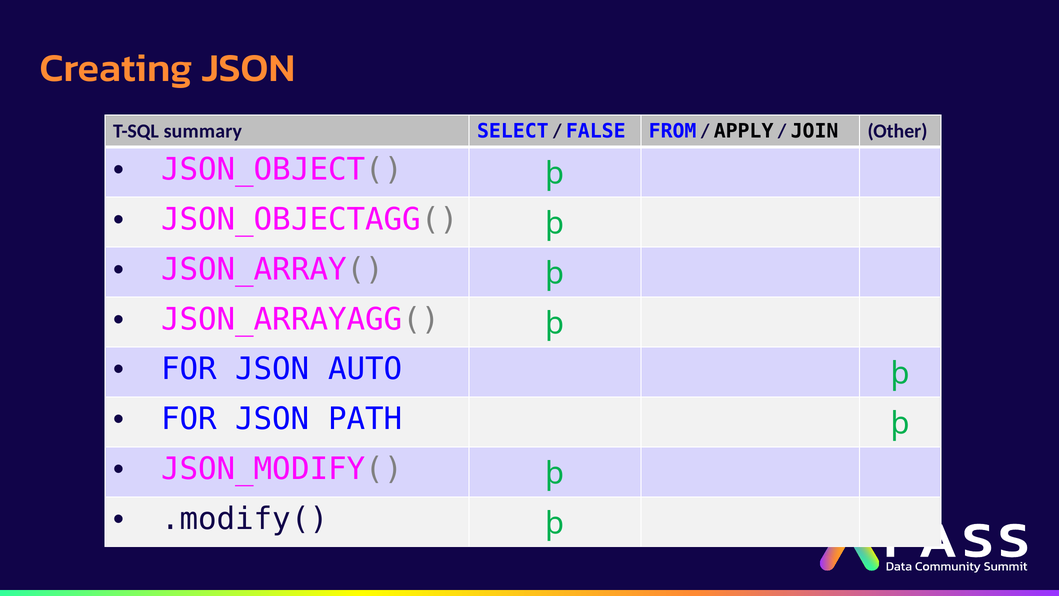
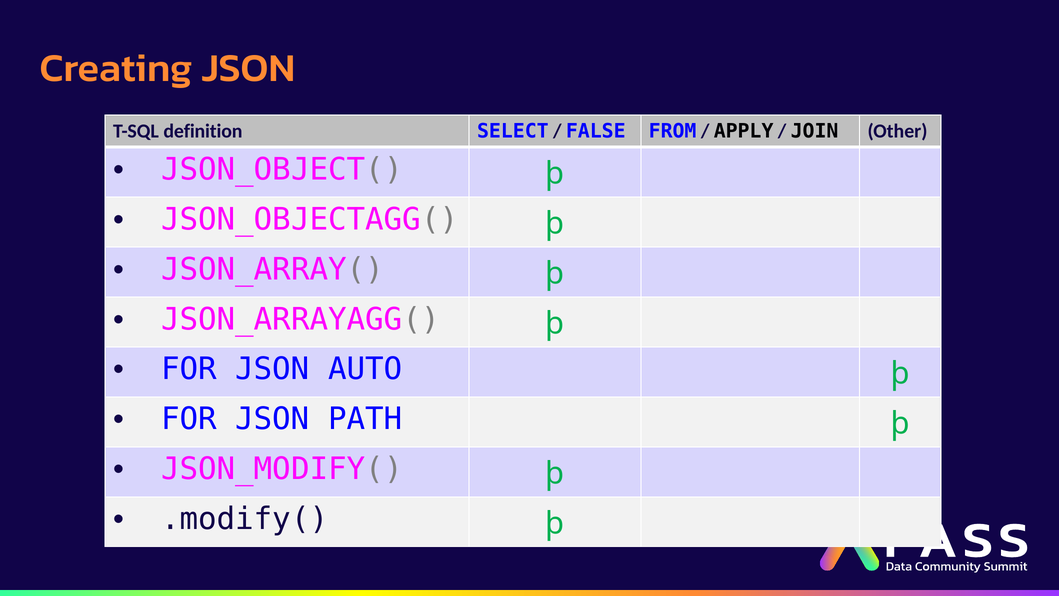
summary: summary -> definition (203, 131)
